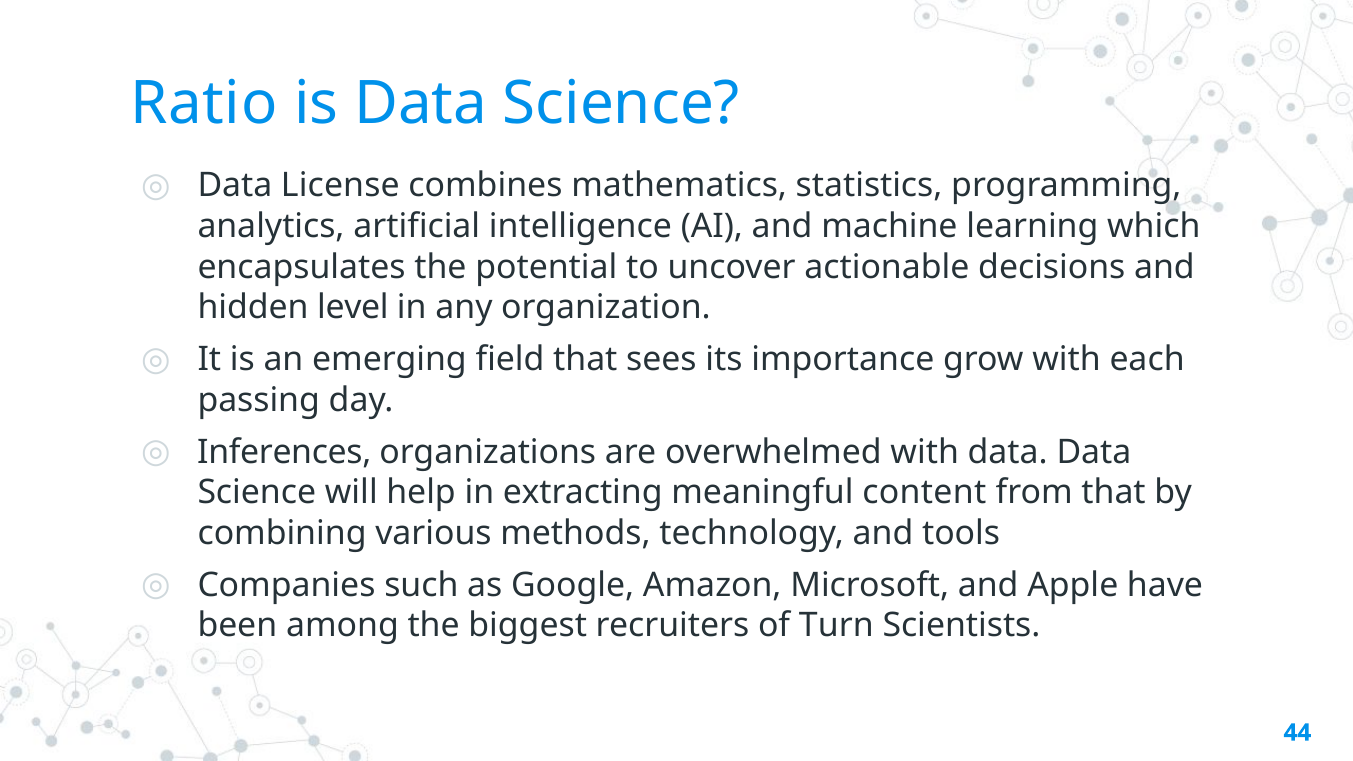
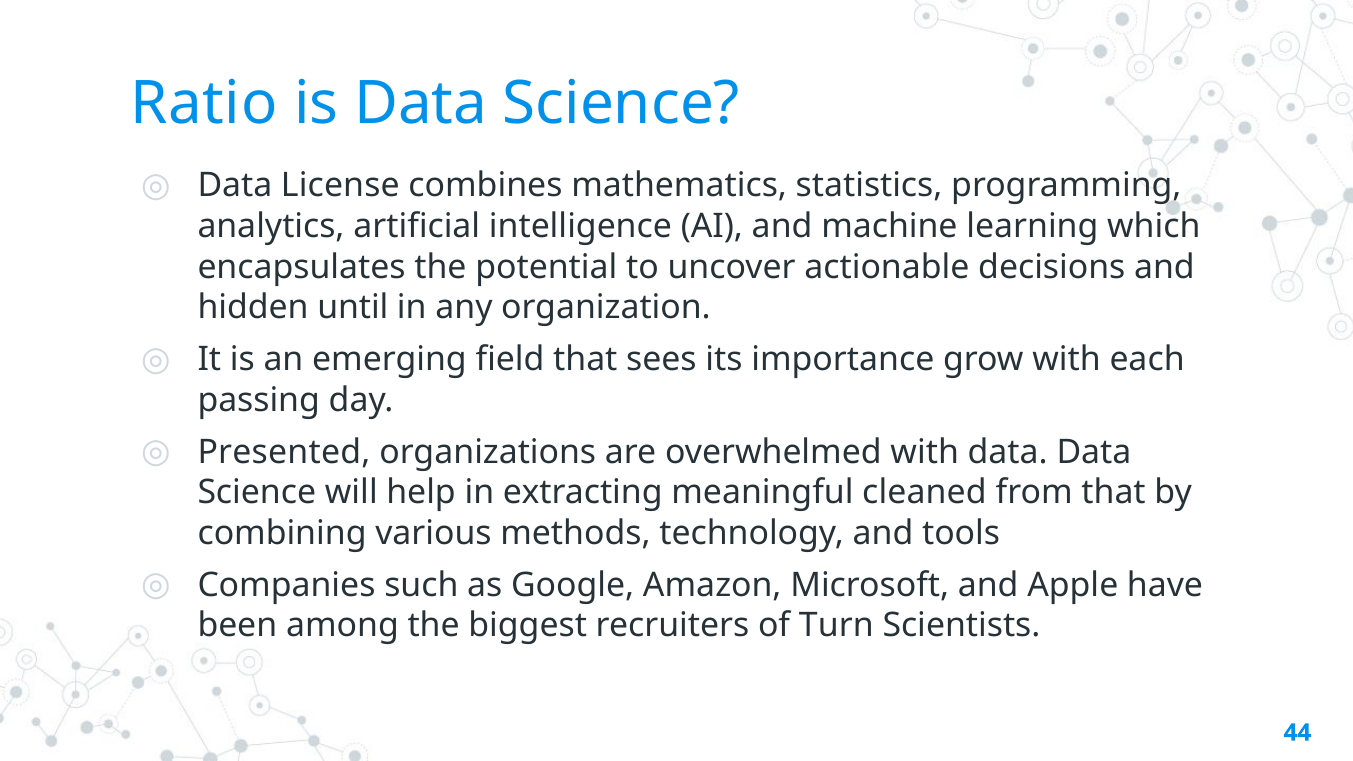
level: level -> until (353, 308)
Inferences: Inferences -> Presented (284, 452)
content: content -> cleaned (924, 492)
